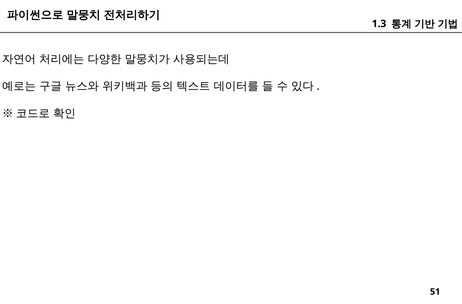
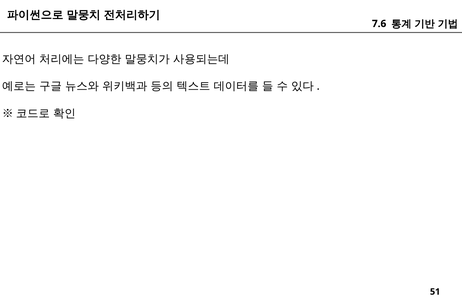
1.3: 1.3 -> 7.6 (379, 24)
